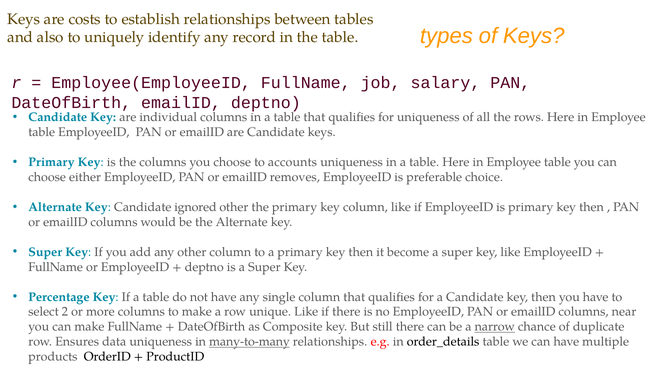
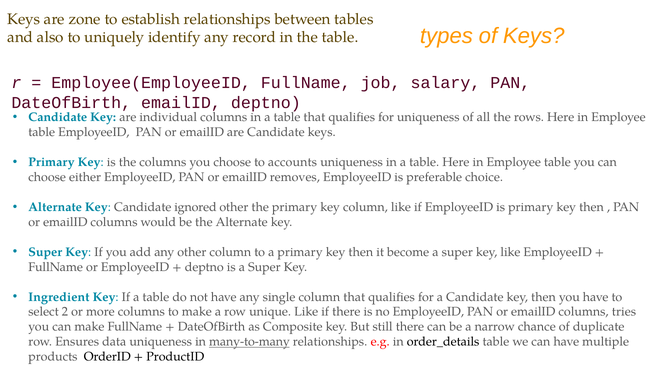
costs: costs -> zone (85, 19)
Percentage: Percentage -> Ingredient (59, 297)
near: near -> tries (624, 312)
narrow underline: present -> none (495, 327)
